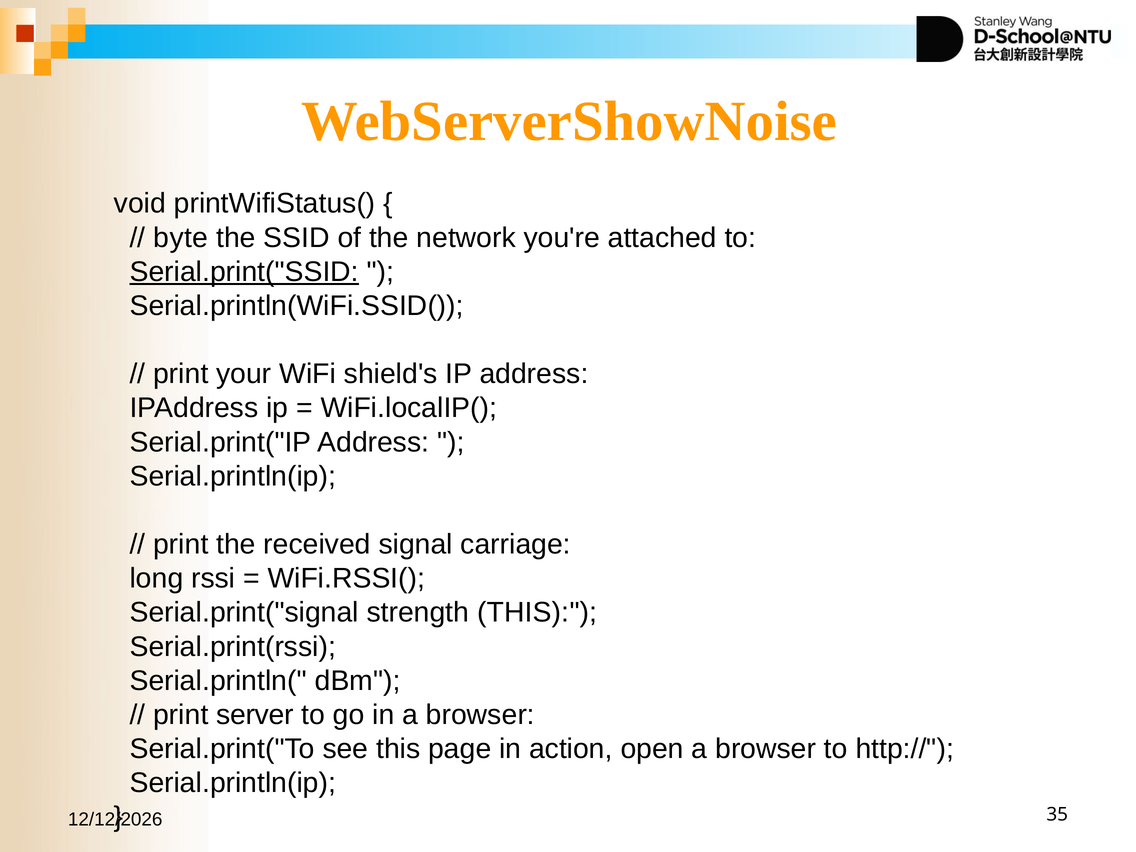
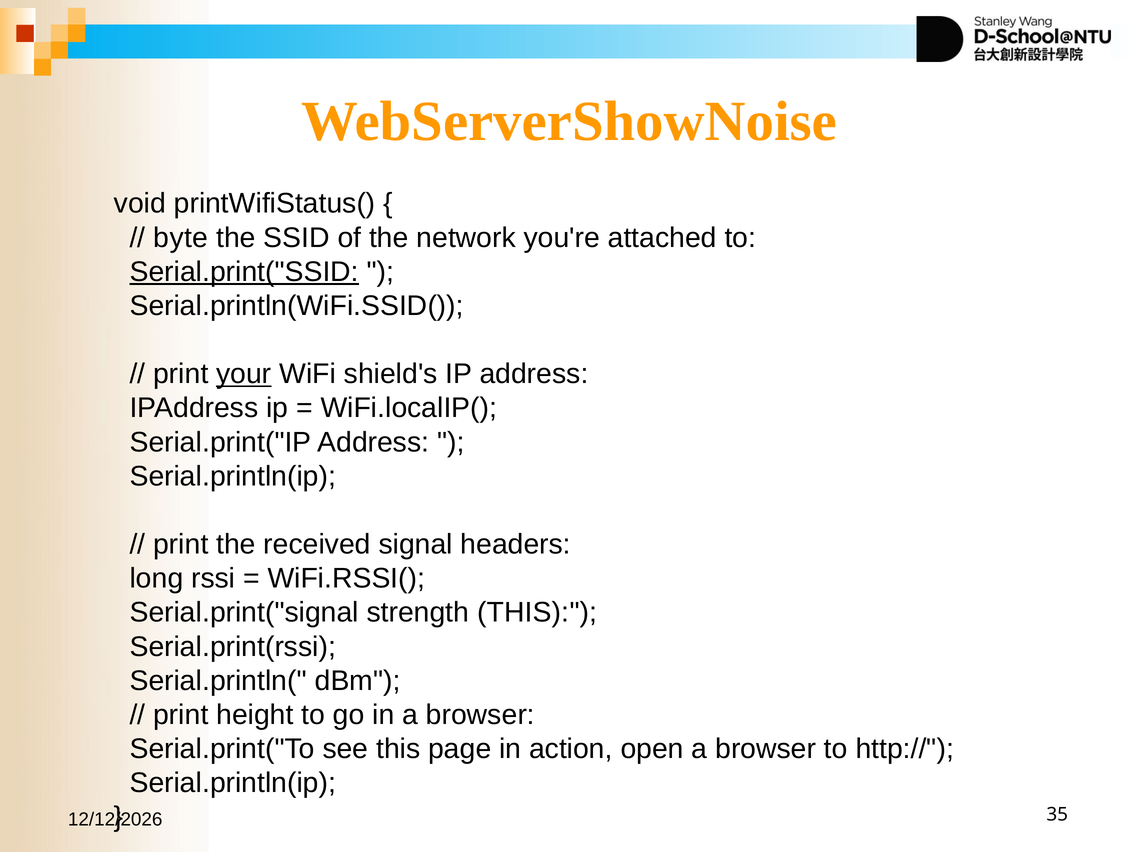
your underline: none -> present (244, 374)
carriage: carriage -> headers (516, 544)
server: server -> height (255, 715)
